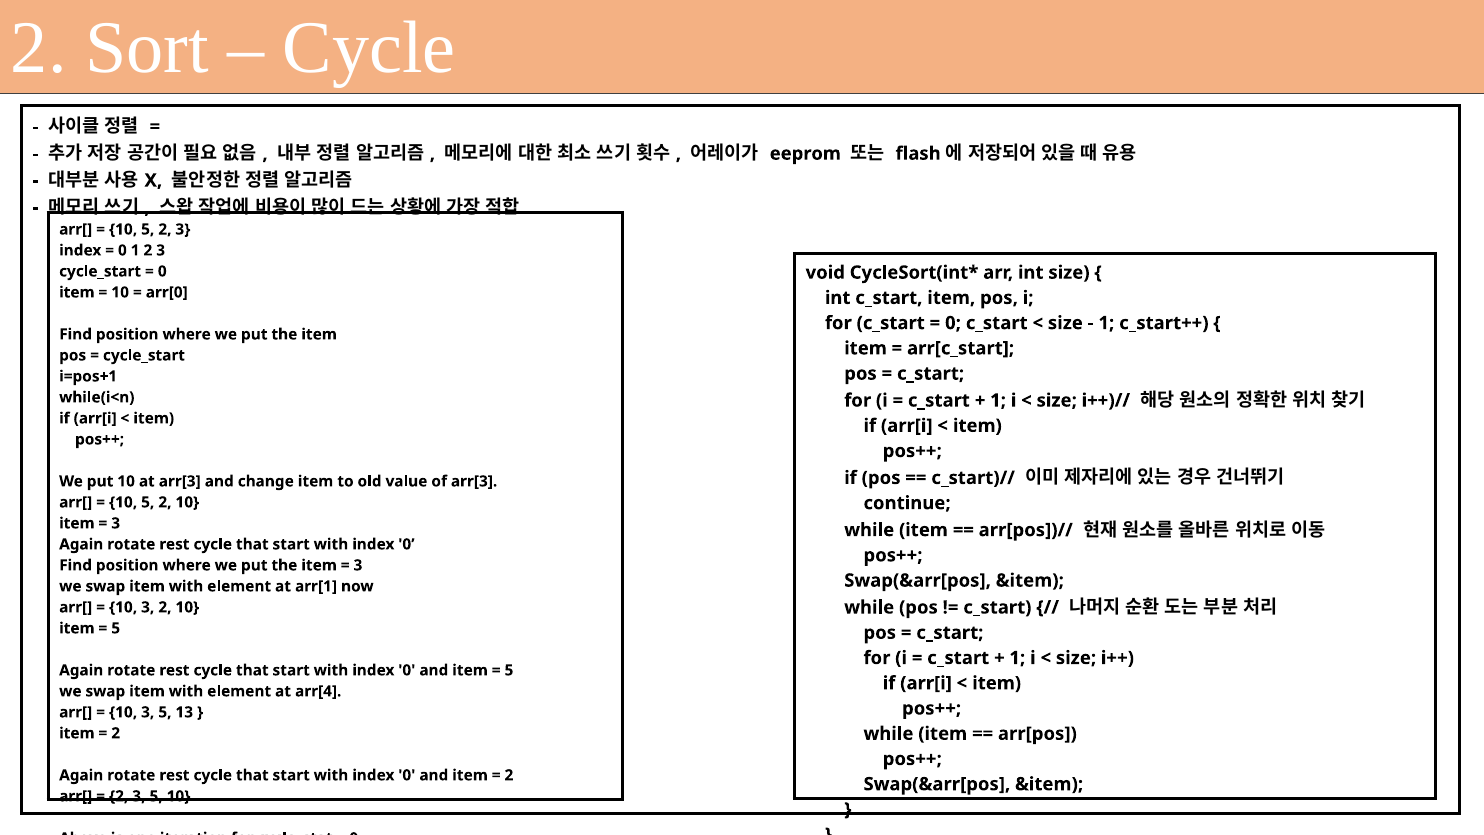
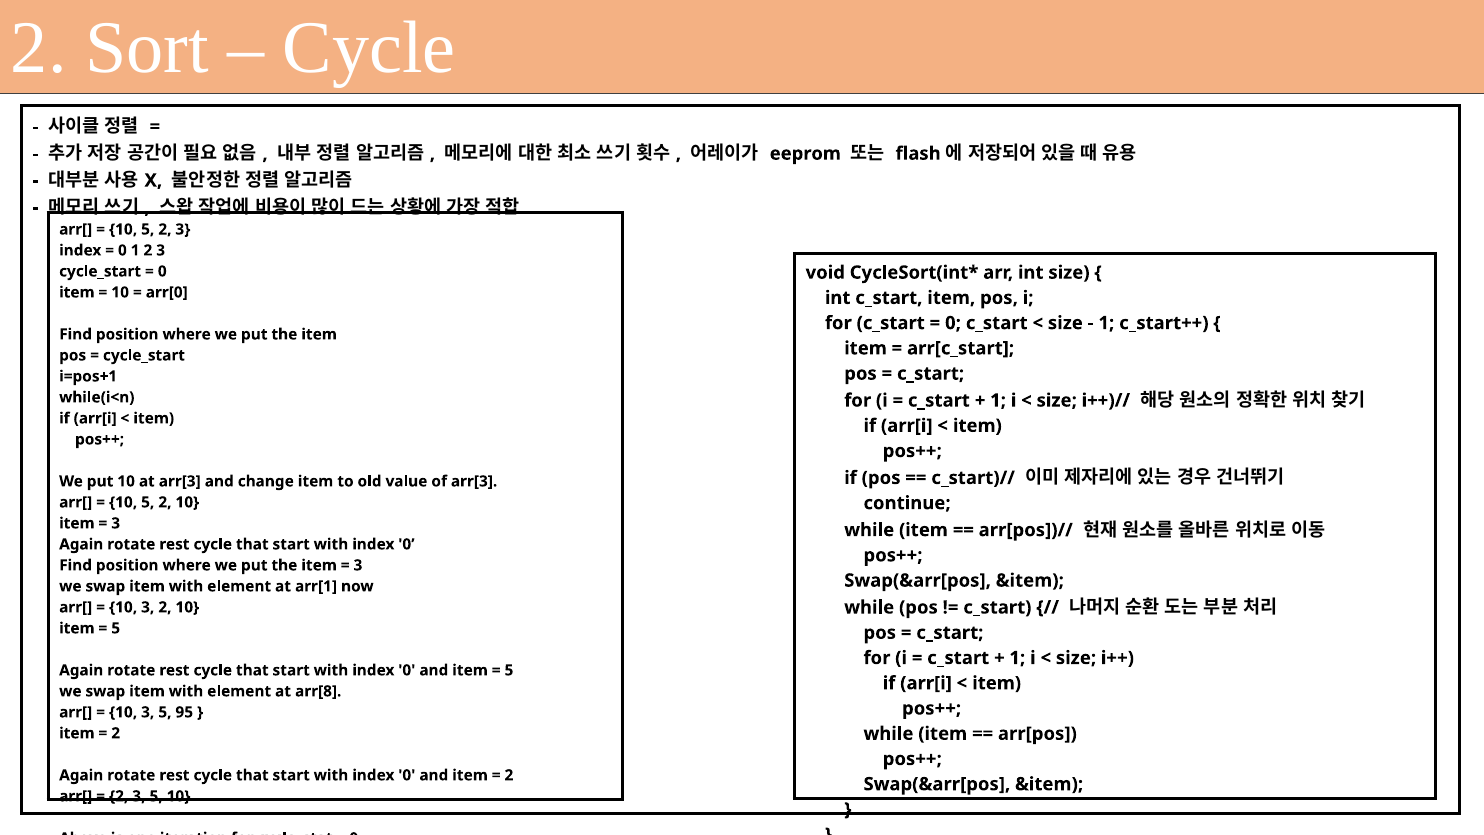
arr[4: arr[4 -> arr[8 (318, 691)
13: 13 -> 95 (184, 712)
